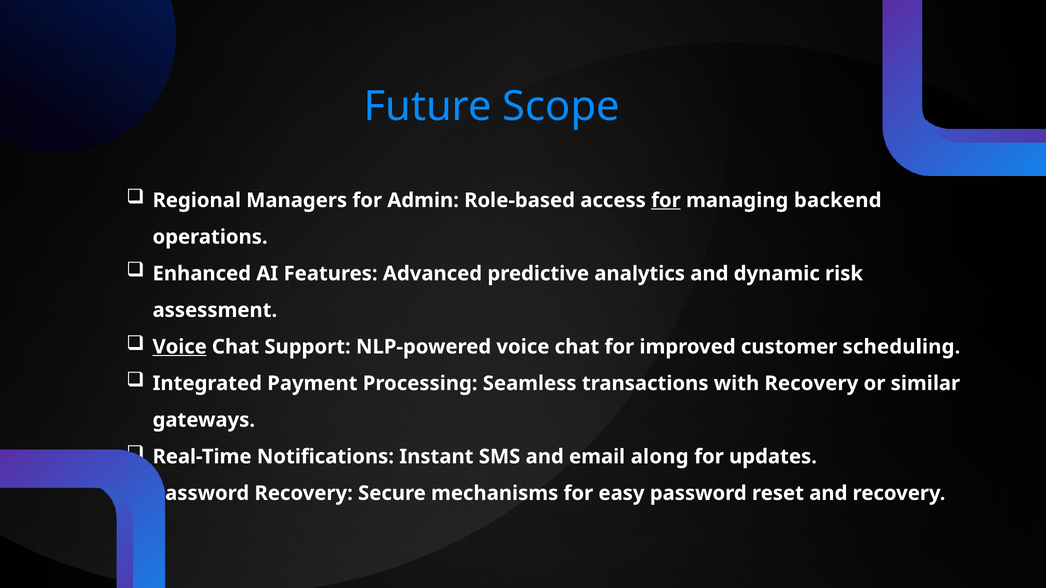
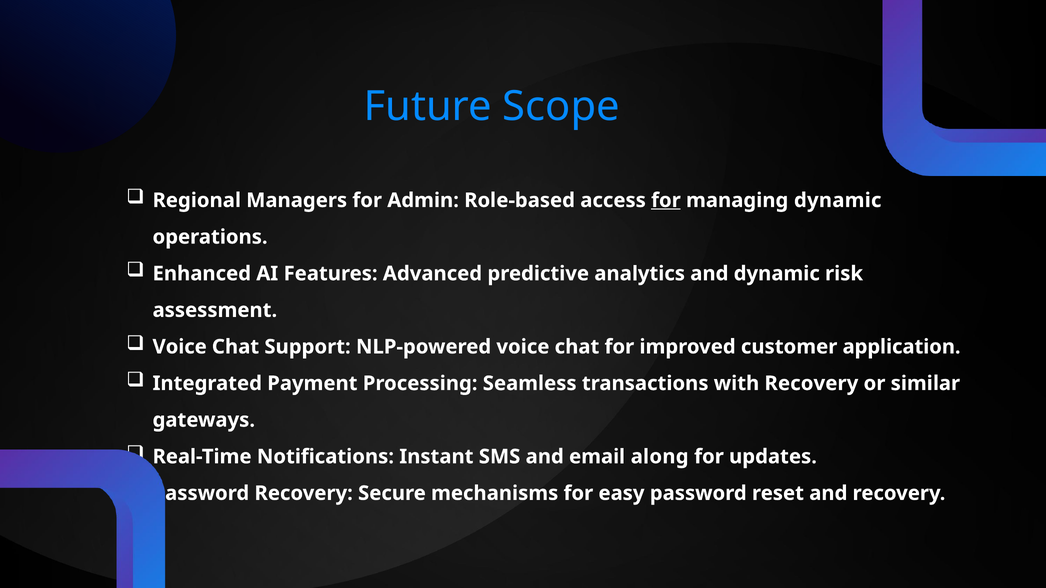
managing backend: backend -> dynamic (838, 200)
Voice underline: present -> none (180, 347)
scheduling: scheduling -> application (902, 347)
